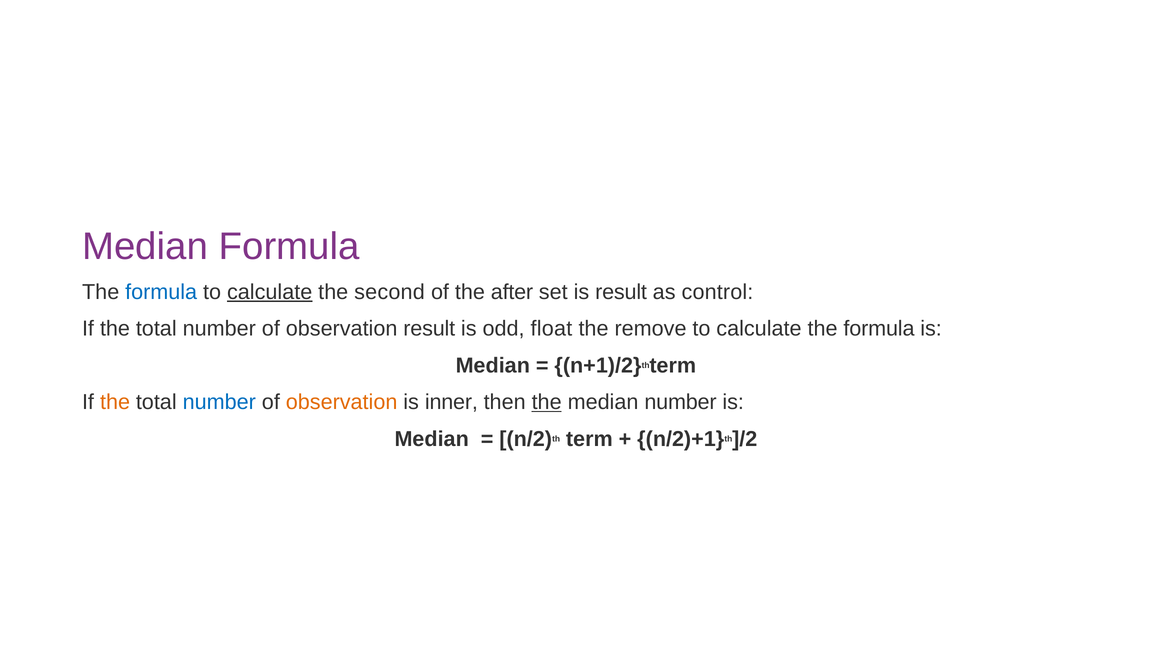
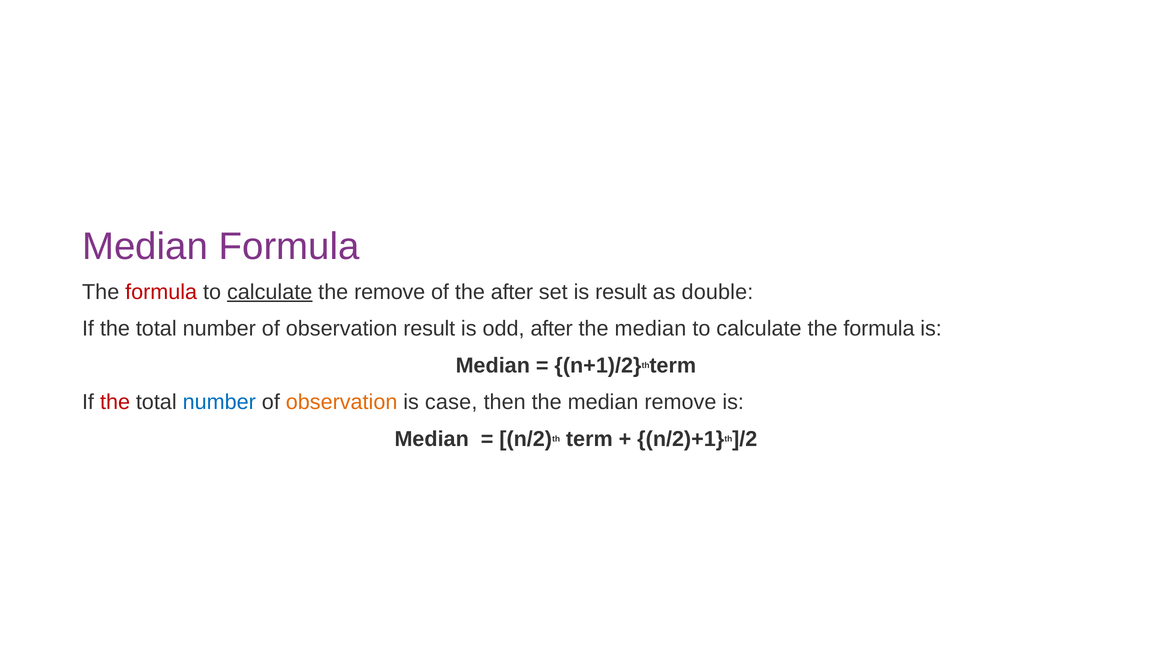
formula colour: blue -> red (161, 292)
the second: second -> remove (390, 292)
control: control -> double (717, 292)
odd float: float -> after (552, 329)
remove: remove -> median (650, 329)
the colour: orange -> red (115, 402)
inner: inner -> case (451, 402)
the underline: present -> none (547, 402)
median number: number -> remove (680, 402)
